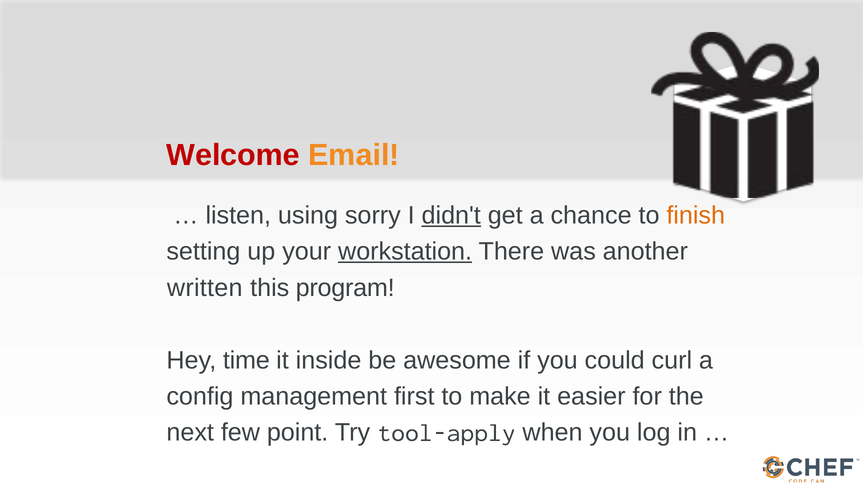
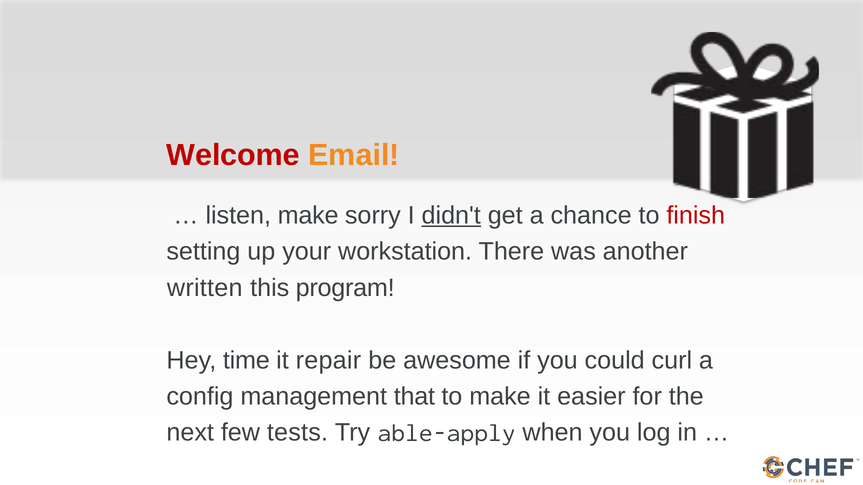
listen using: using -> make (308, 216)
finish colour: orange -> red (696, 216)
workstation underline: present -> none (405, 252)
inside: inside -> repair (328, 361)
first: first -> that (414, 397)
point: point -> tests (297, 433)
tool-apply: tool-apply -> able-apply (447, 433)
